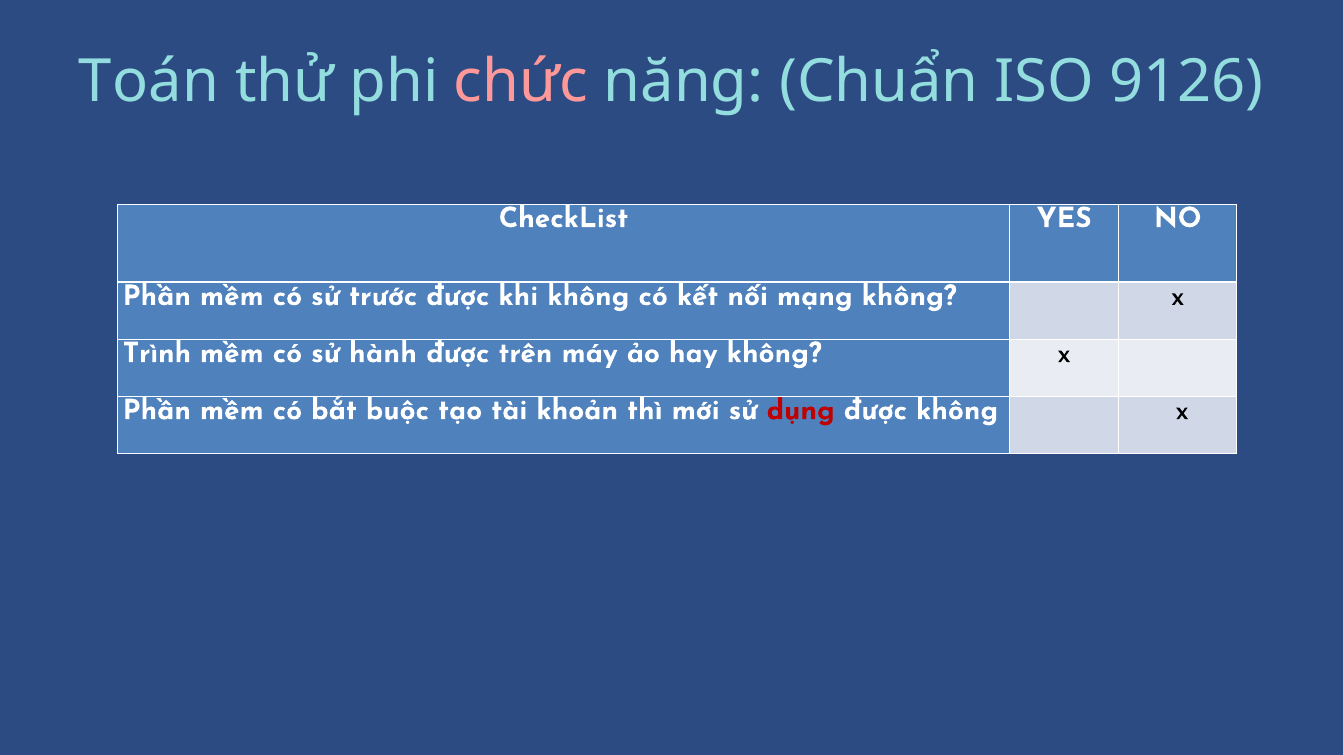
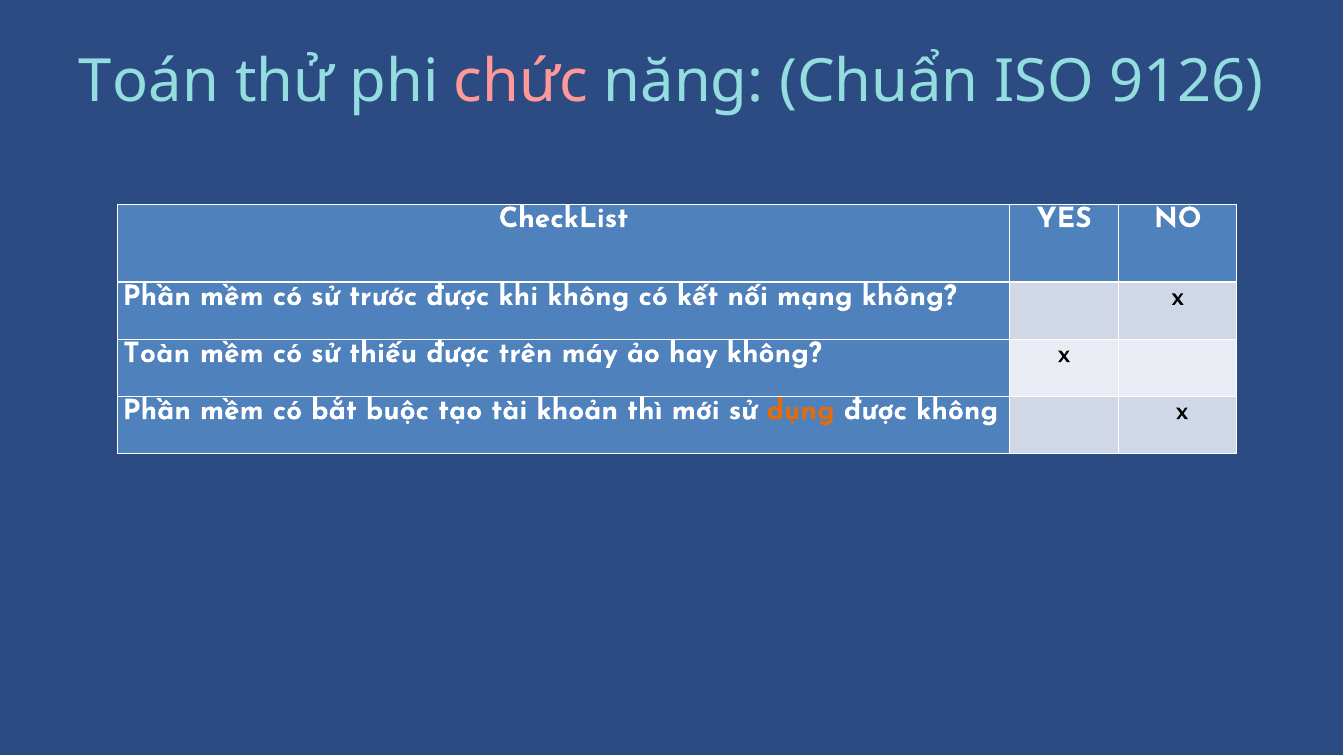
Trình: Trình -> Toàn (157, 353)
hành: hành -> thiếu (383, 353)
dụng colour: red -> orange (801, 410)
